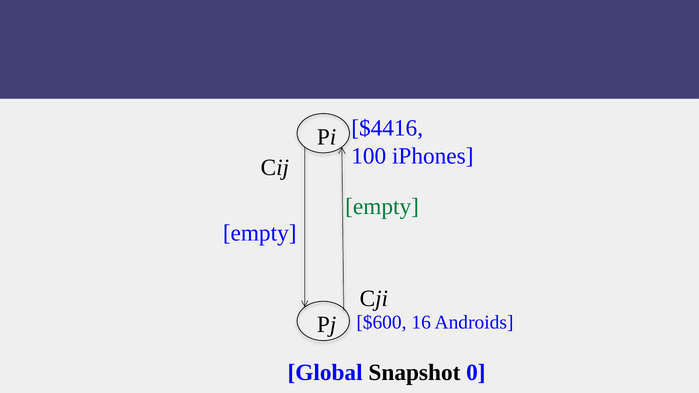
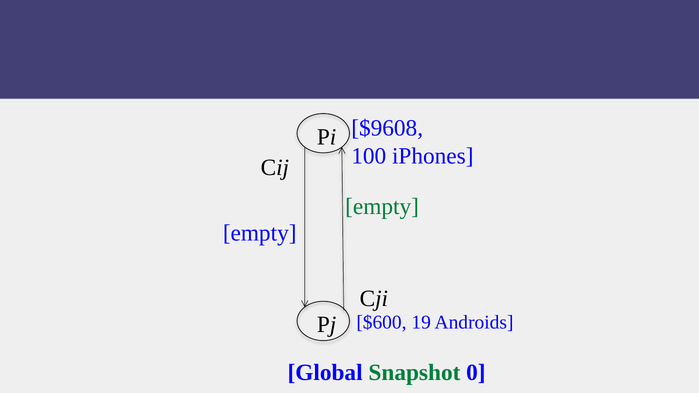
$4416: $4416 -> $9608 (387, 128)
16: 16 -> 19 (421, 322)
Snapshot colour: black -> green (414, 373)
